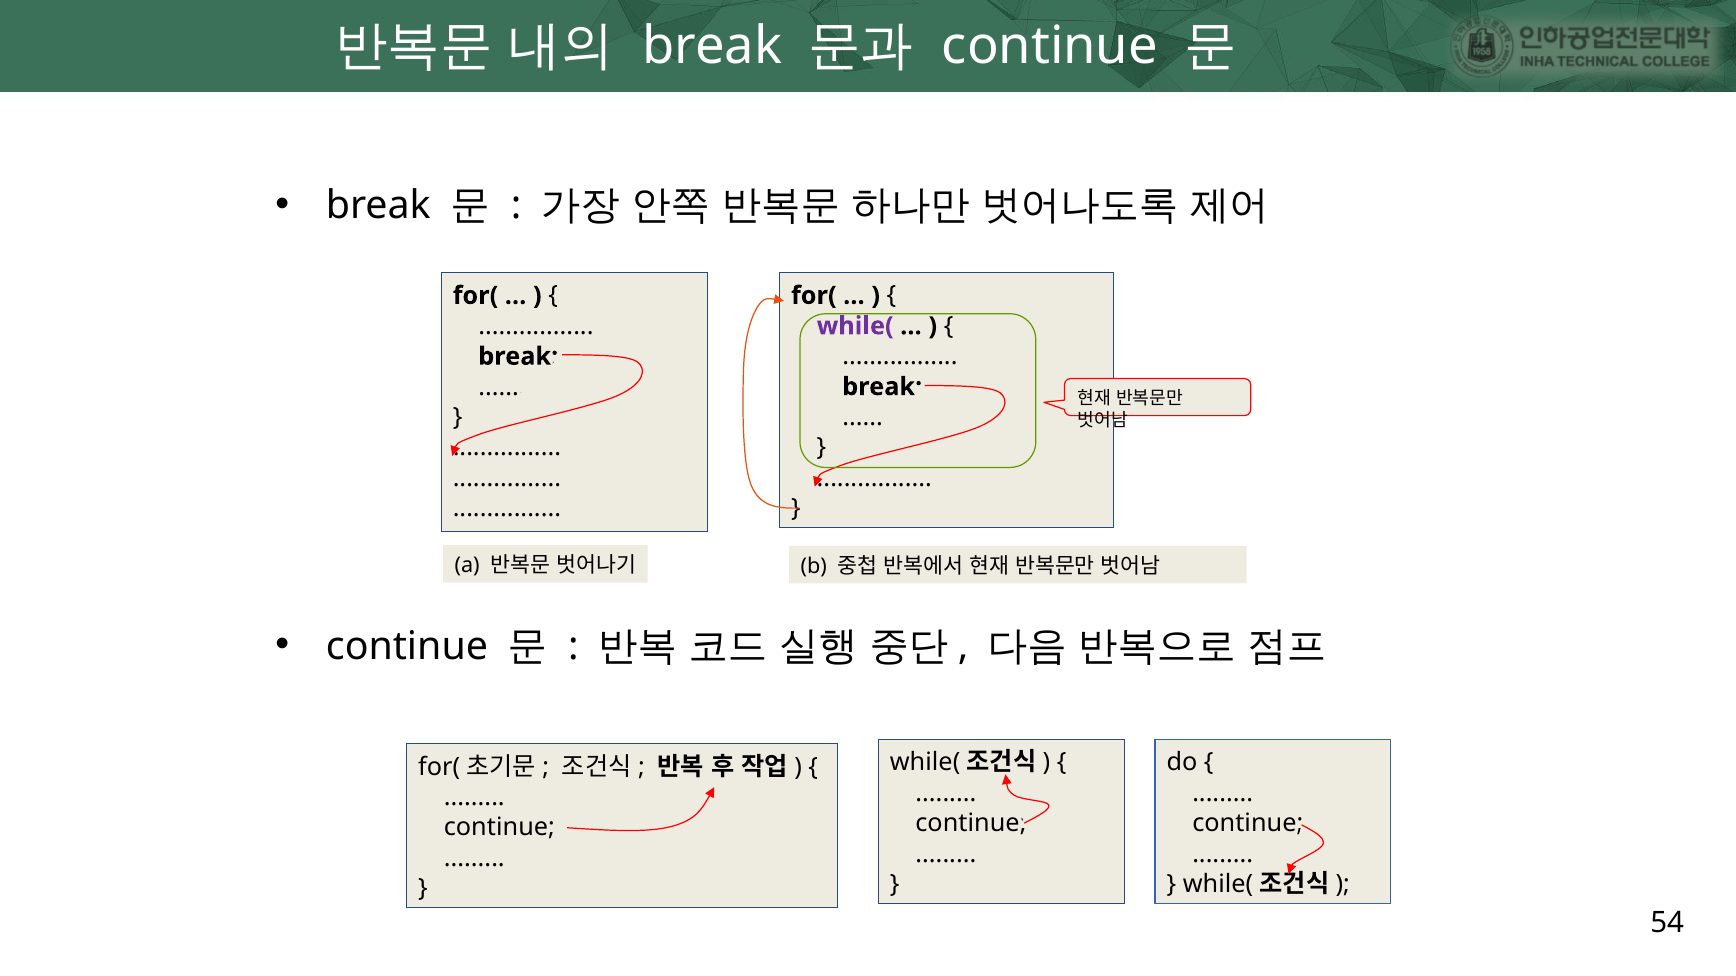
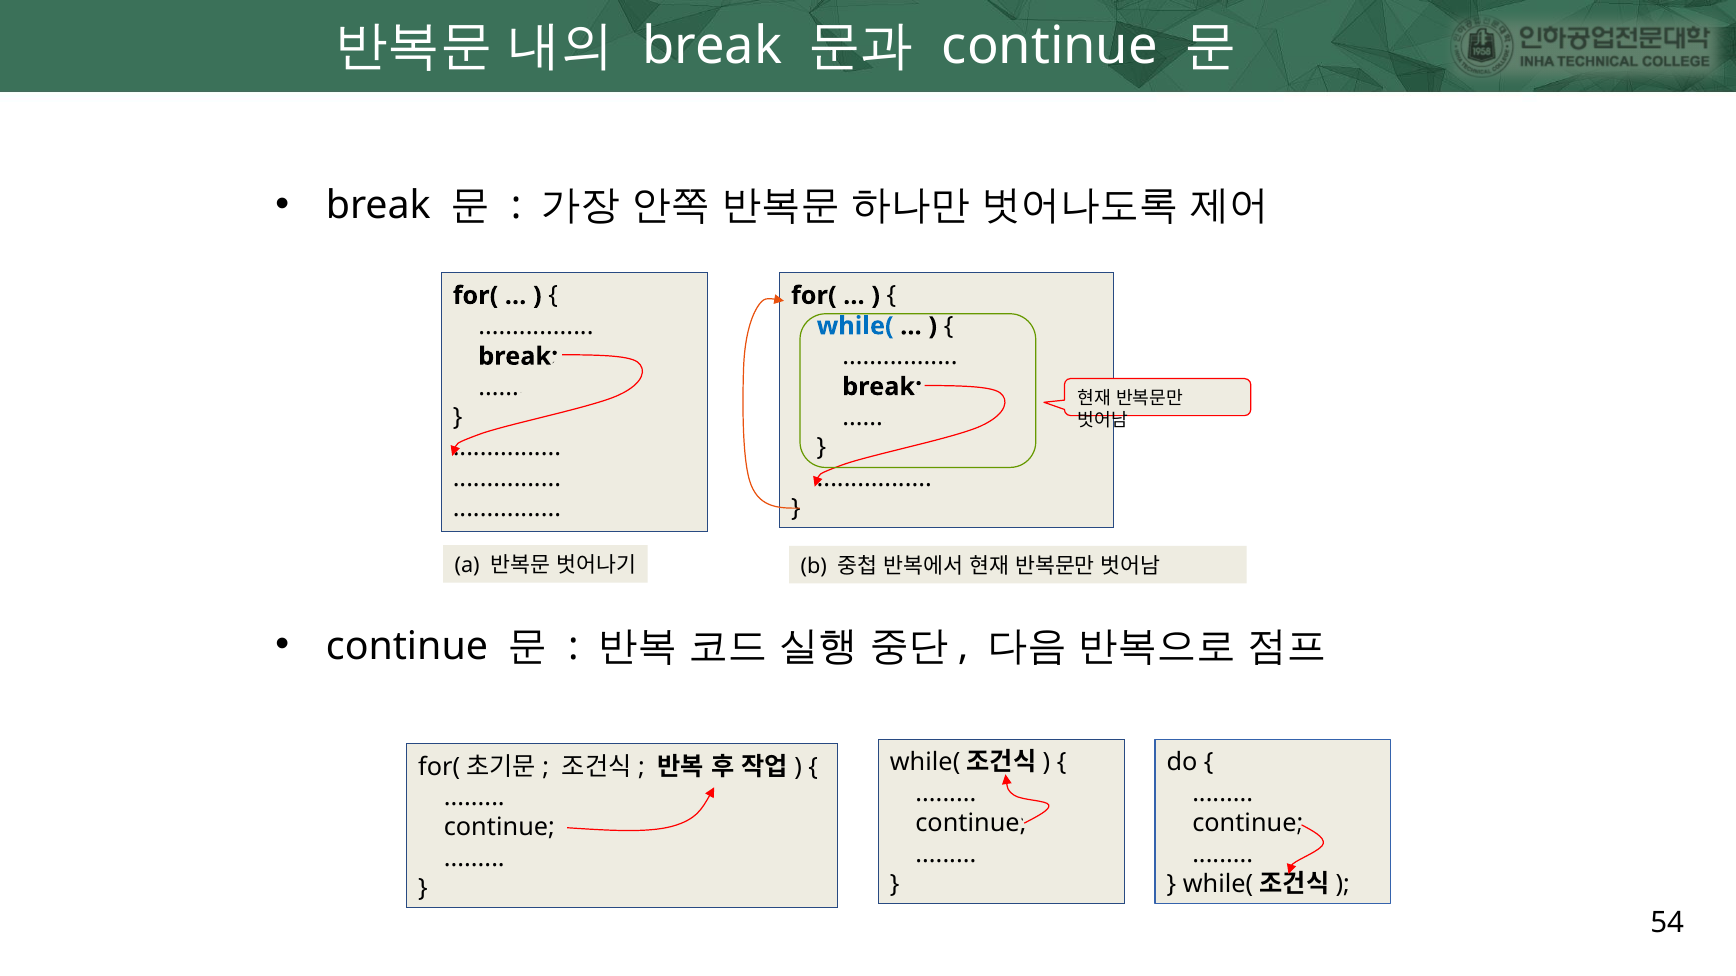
while( colour: purple -> blue (855, 326)
